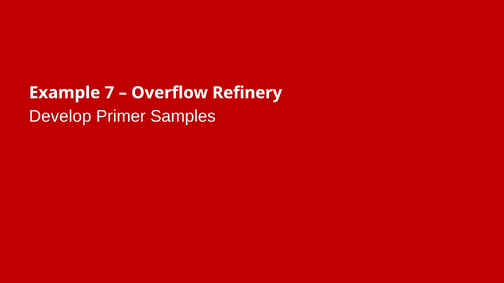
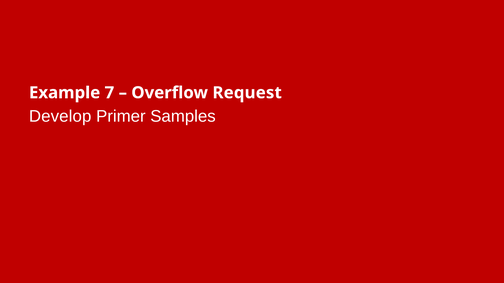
Refinery: Refinery -> Request (247, 93)
